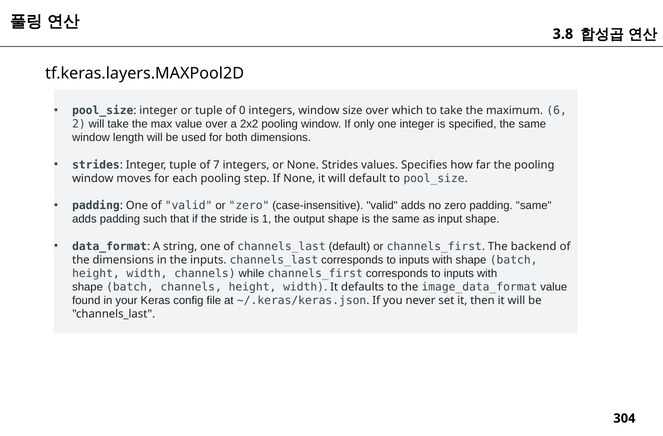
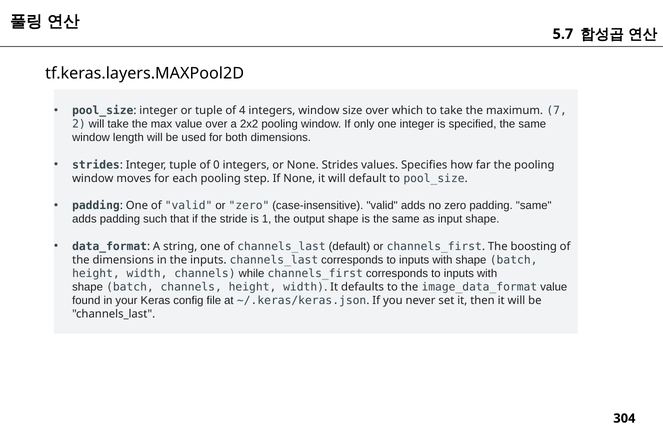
3.8: 3.8 -> 5.7 (563, 34)
0: 0 -> 4 (242, 110)
6: 6 -> 7 (557, 110)
7: 7 -> 0 (216, 165)
backend: backend -> boosting (534, 246)
